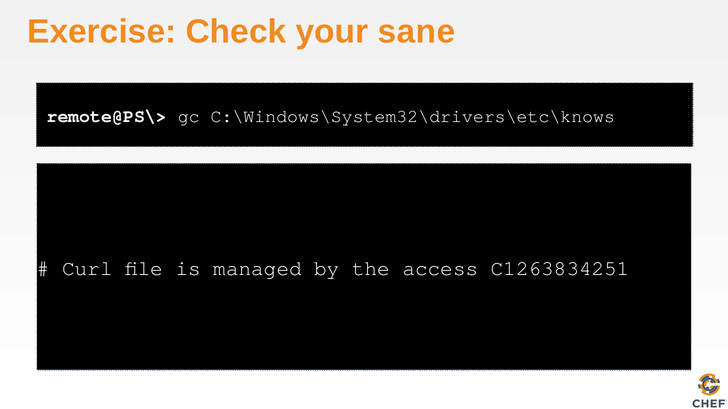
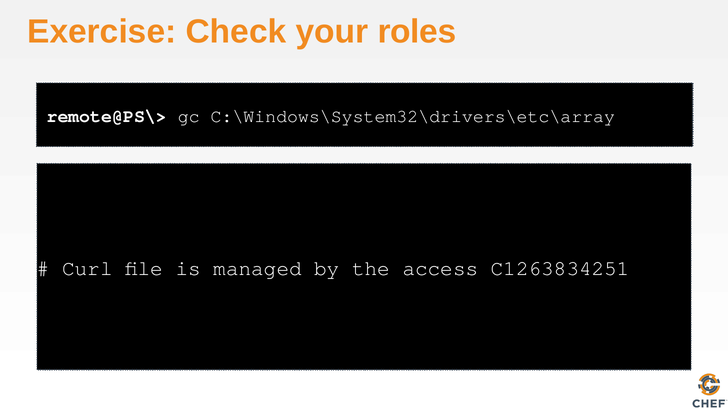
sane: sane -> roles (417, 32)
C:\Windows\System32\drivers\etc\knows: C:\Windows\System32\drivers\etc\knows -> C:\Windows\System32\drivers\etc\array (413, 116)
